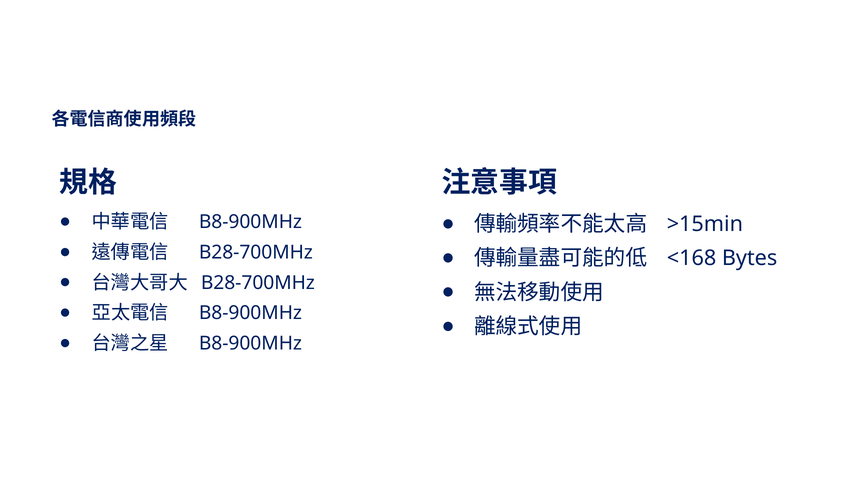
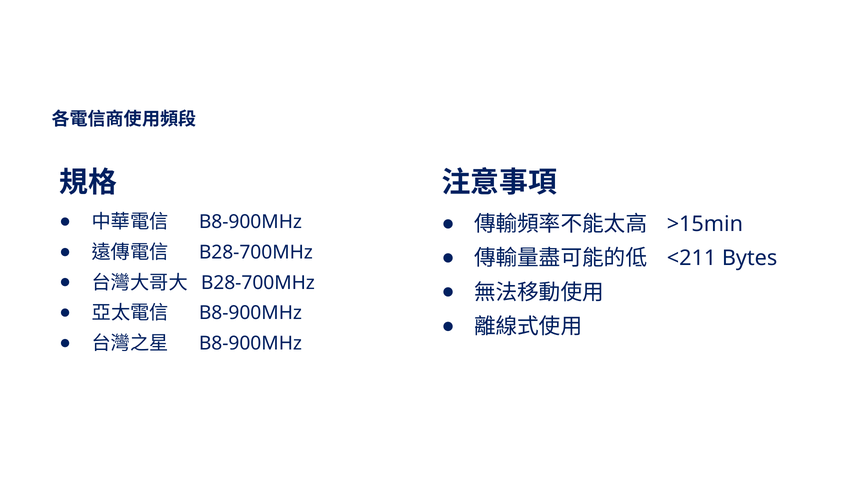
<168: <168 -> <211 (692, 258)
